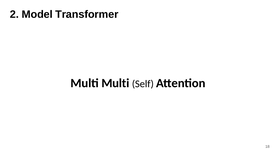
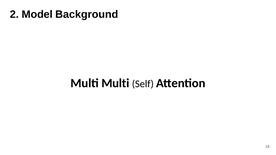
Transformer: Transformer -> Background (87, 14)
